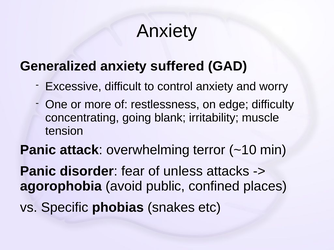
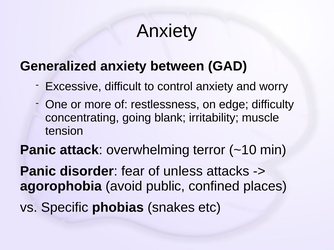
suffered: suffered -> between (177, 66)
